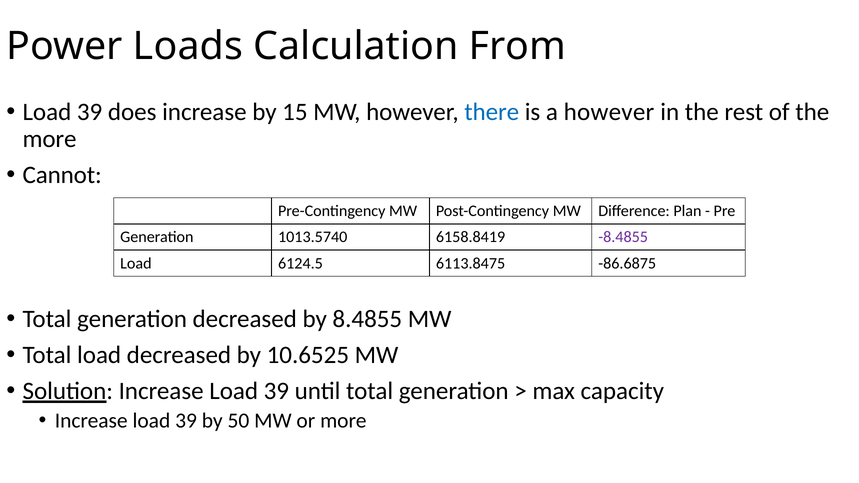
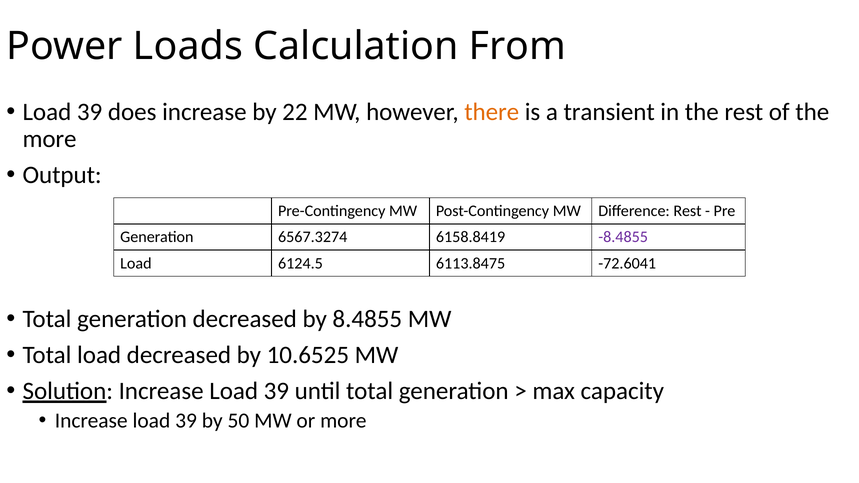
15: 15 -> 22 (295, 112)
there colour: blue -> orange (492, 112)
a however: however -> transient (609, 112)
Cannot: Cannot -> Output (62, 175)
Difference Plan: Plan -> Rest (688, 211)
1013.5740: 1013.5740 -> 6567.3274 (313, 237)
-86.6875: -86.6875 -> -72.6041 (627, 263)
